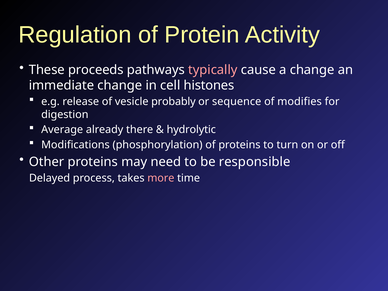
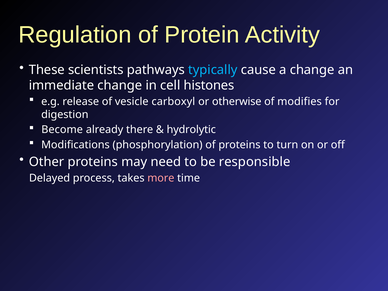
proceeds: proceeds -> scientists (96, 70)
typically colour: pink -> light blue (213, 70)
probably: probably -> carboxyl (173, 102)
sequence: sequence -> otherwise (237, 102)
Average: Average -> Become (62, 130)
